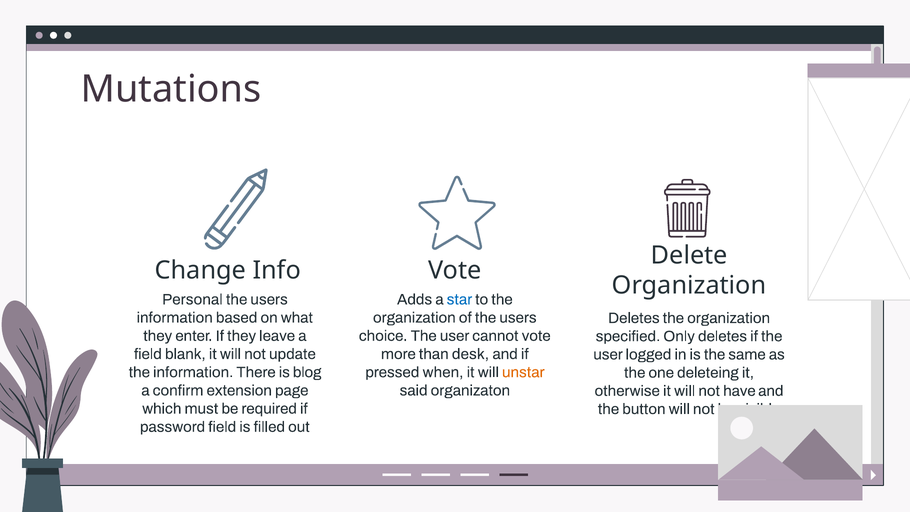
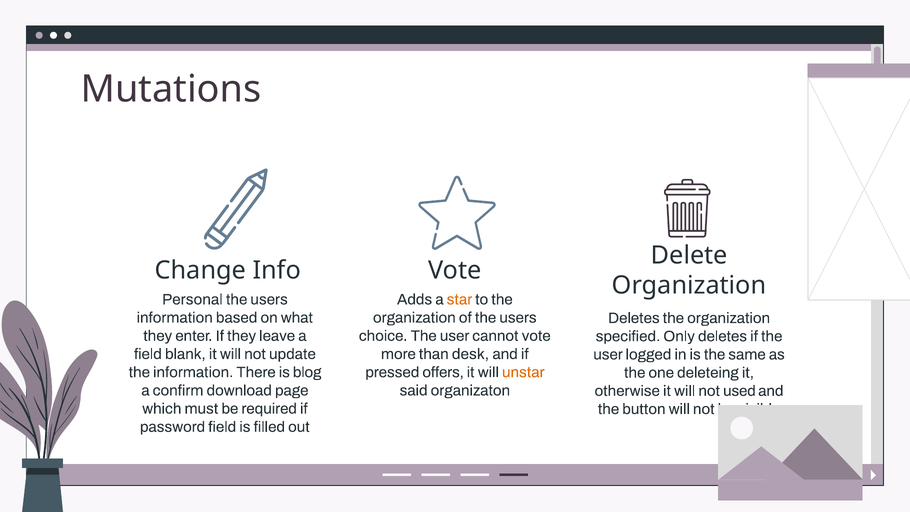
star colour: blue -> orange (459, 299)
when: when -> offers (443, 372)
extension: extension -> download (239, 390)
have: have -> used (739, 391)
